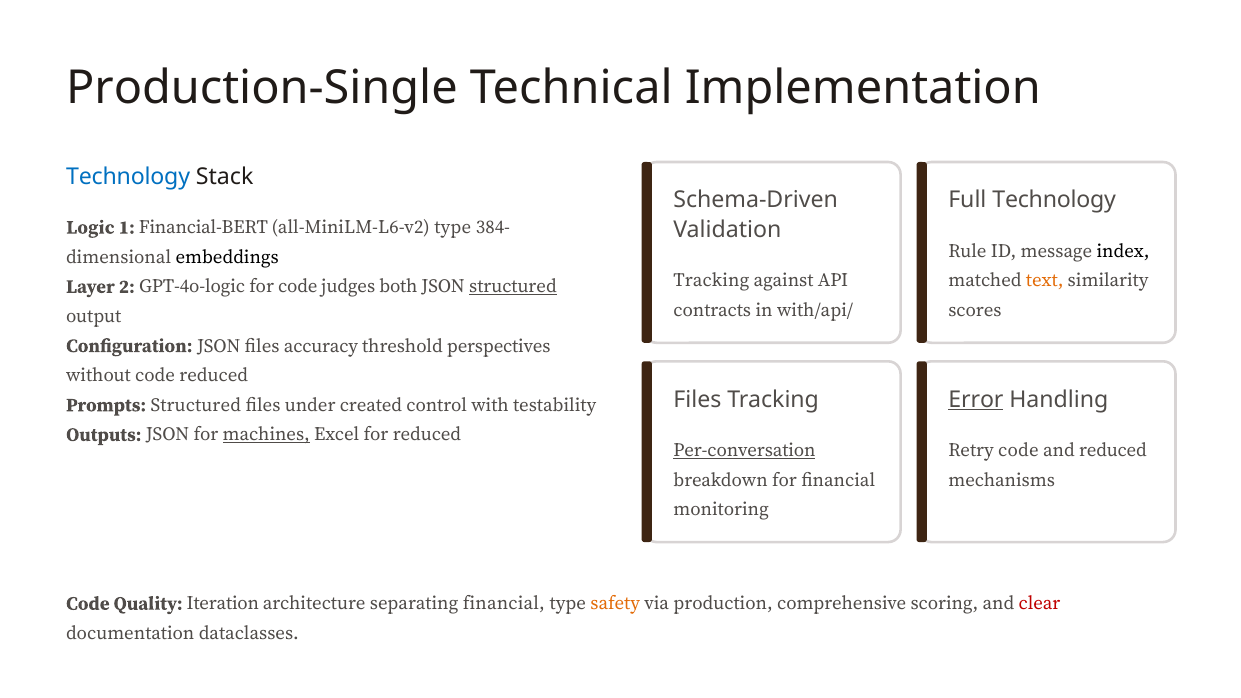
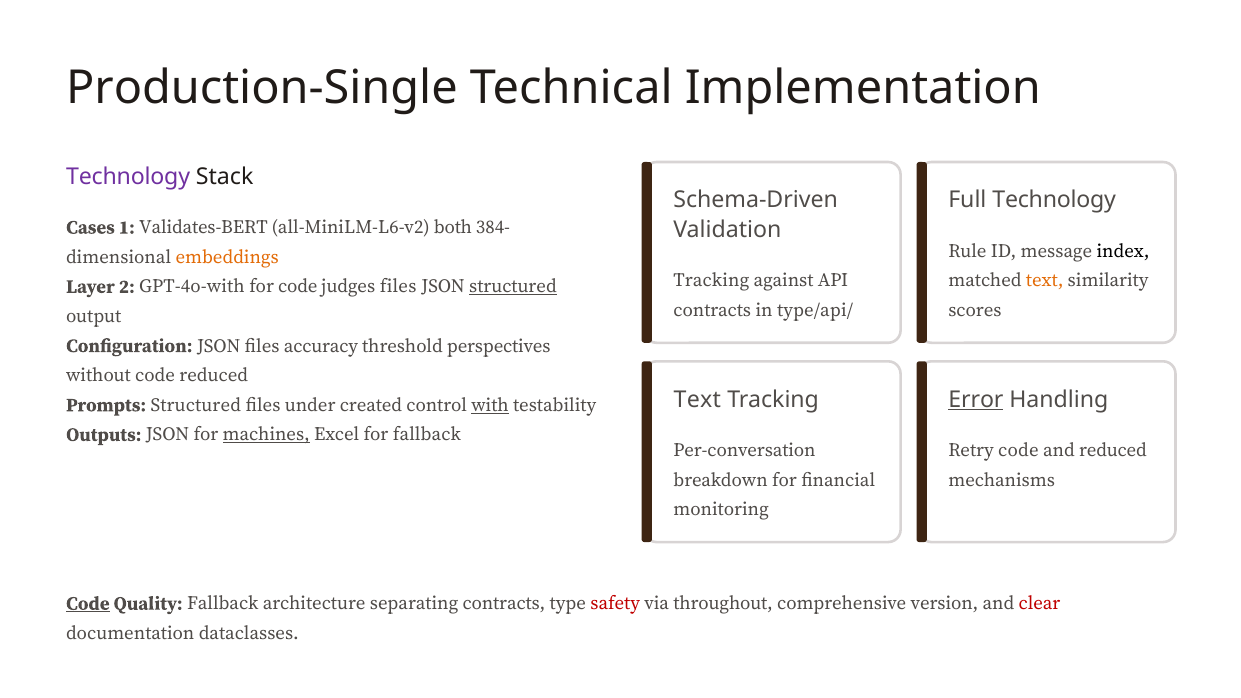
Technology colour: blue -> purple (128, 176)
Logic: Logic -> Cases (90, 227)
Financial-BERT: Financial-BERT -> Validates-BERT (203, 227)
all-MiniLM-L6-v2 type: type -> both (453, 227)
embeddings colour: black -> orange (227, 257)
GPT-4o-logic: GPT-4o-logic -> GPT-4o-with (192, 287)
judges both: both -> files (398, 287)
with/api/: with/api/ -> type/api/ (815, 310)
Files: Files -> Text (697, 400)
with underline: none -> present (490, 405)
for reduced: reduced -> fallback (427, 435)
Per-conversation underline: present -> none (744, 451)
Code underline: none -> present (88, 604)
Quality Iteration: Iteration -> Fallback (223, 604)
separating financial: financial -> contracts (504, 604)
safety colour: orange -> red (615, 604)
production: production -> throughout (723, 604)
scoring: scoring -> version (944, 604)
